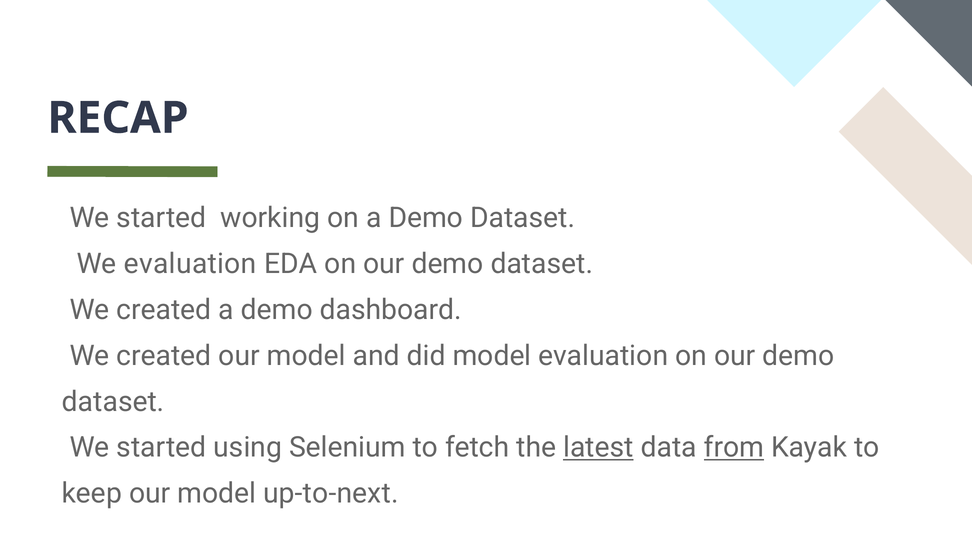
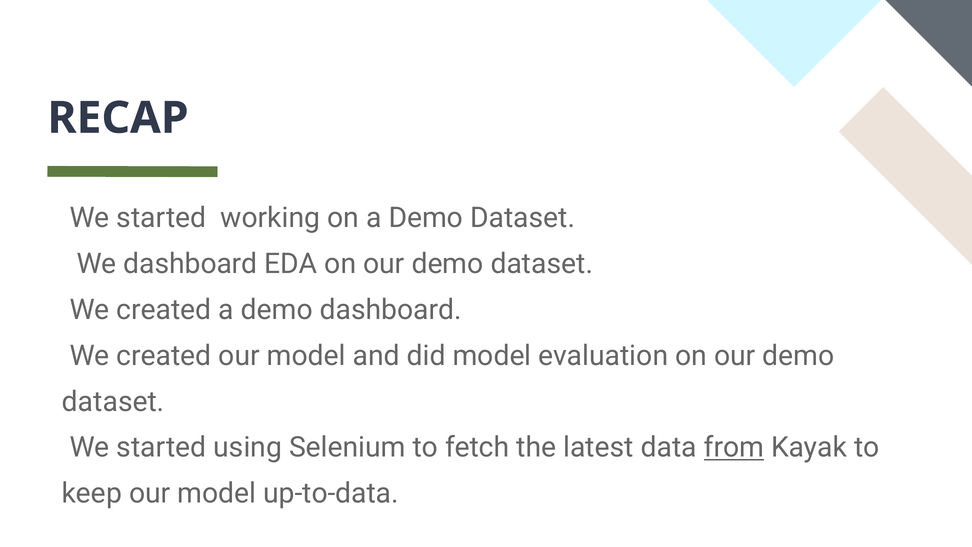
We evaluation: evaluation -> dashboard (190, 264)
latest underline: present -> none (598, 447)
up-to-next: up-to-next -> up-to-data (331, 493)
